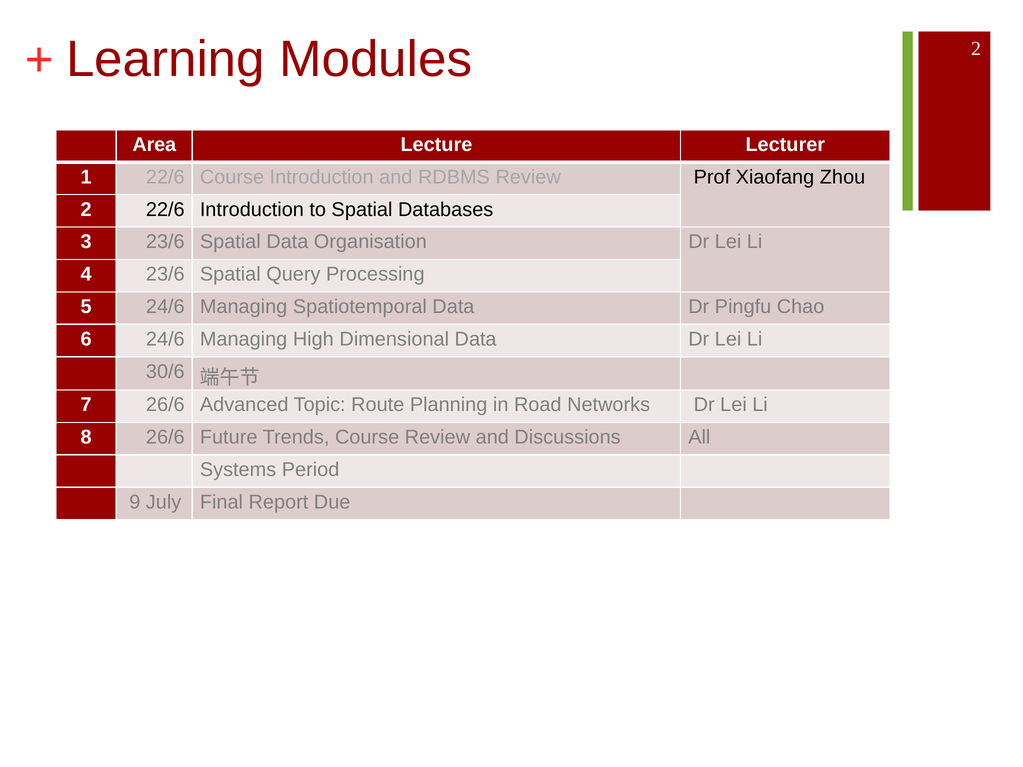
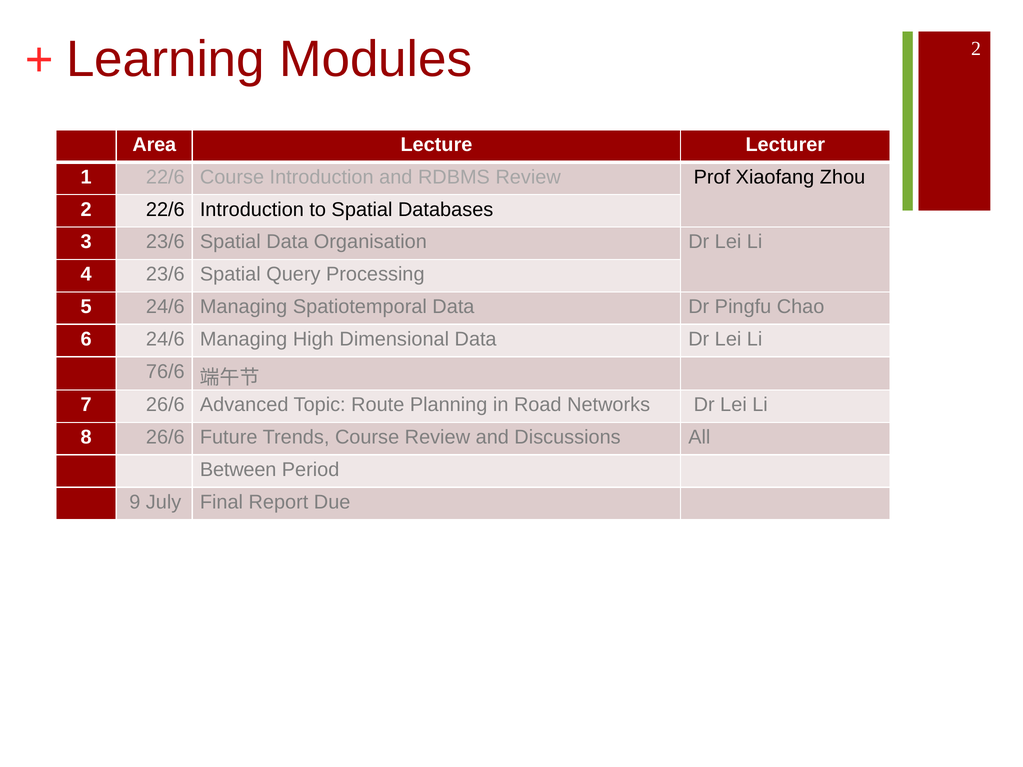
30/6: 30/6 -> 76/6 (165, 372)
Systems: Systems -> Between (238, 470)
